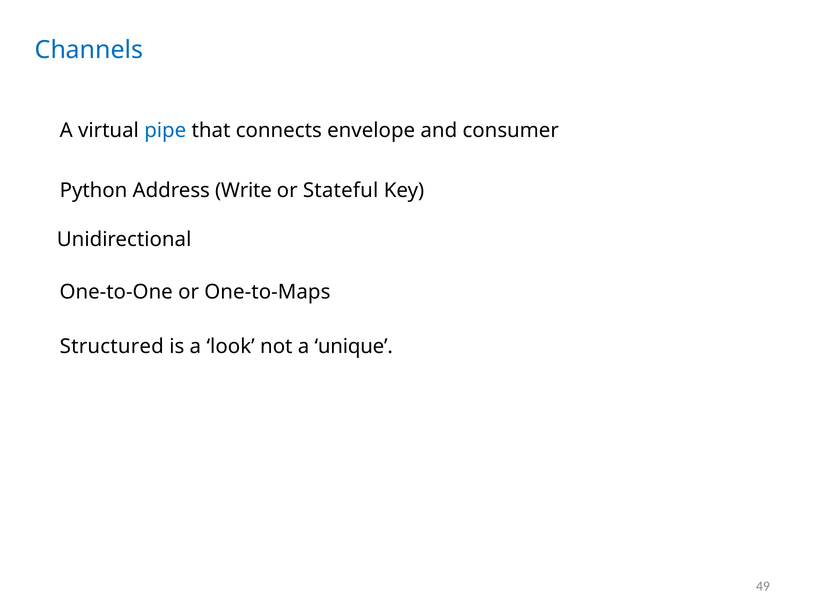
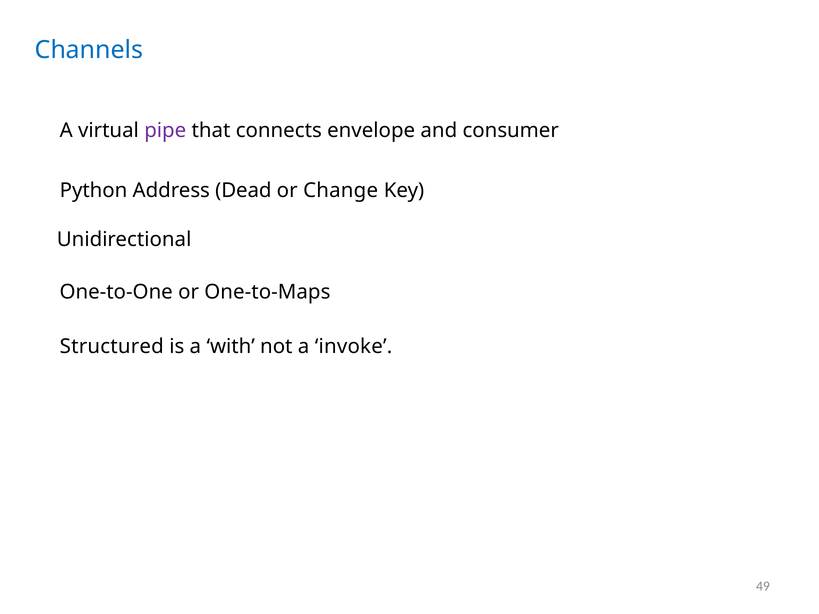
pipe colour: blue -> purple (165, 130)
Write: Write -> Dead (243, 191)
Stateful: Stateful -> Change (341, 191)
look: look -> with (231, 347)
unique: unique -> invoke (354, 347)
